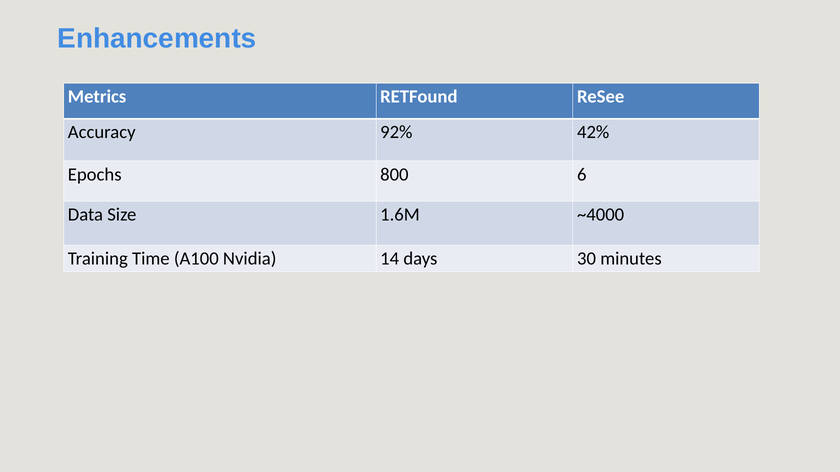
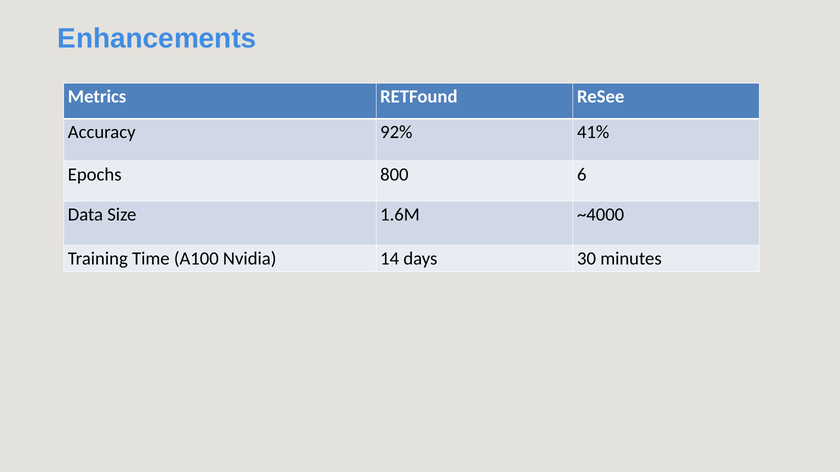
42%: 42% -> 41% (593, 132)
